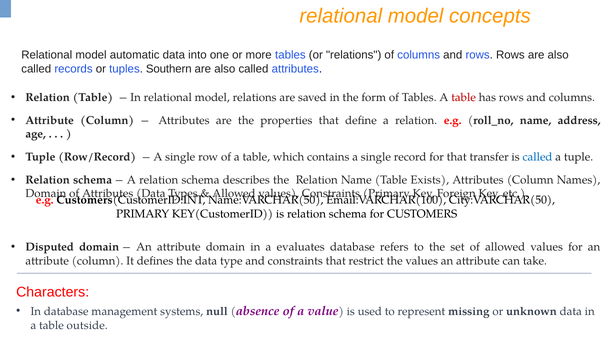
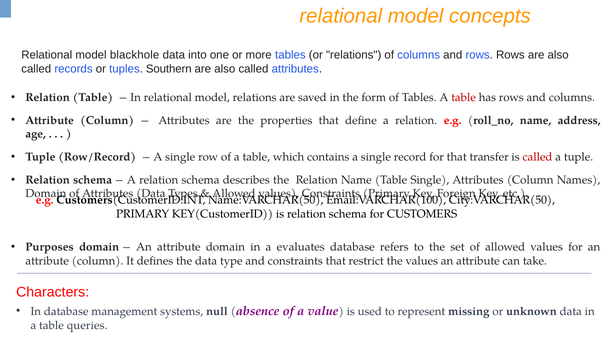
automatic: automatic -> blackhole (135, 55)
called colour: blue -> red (538, 157)
Table Exists: Exists -> Single (430, 180)
Disputed: Disputed -> Purposes (50, 247)
outside: outside -> queries (87, 326)
